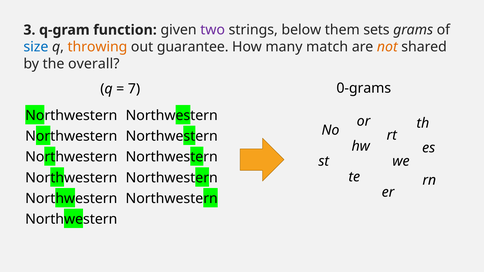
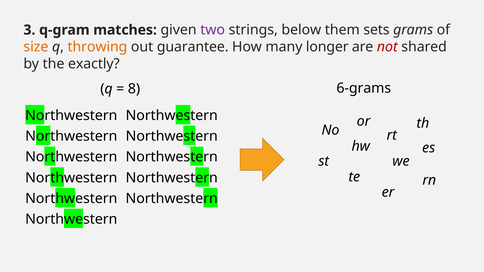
function: function -> matches (125, 30)
size colour: blue -> orange (36, 47)
match: match -> longer (327, 47)
not colour: orange -> red (387, 47)
overall: overall -> exactly (94, 64)
0-grams: 0-grams -> 6-grams (364, 88)
7: 7 -> 8 (134, 89)
